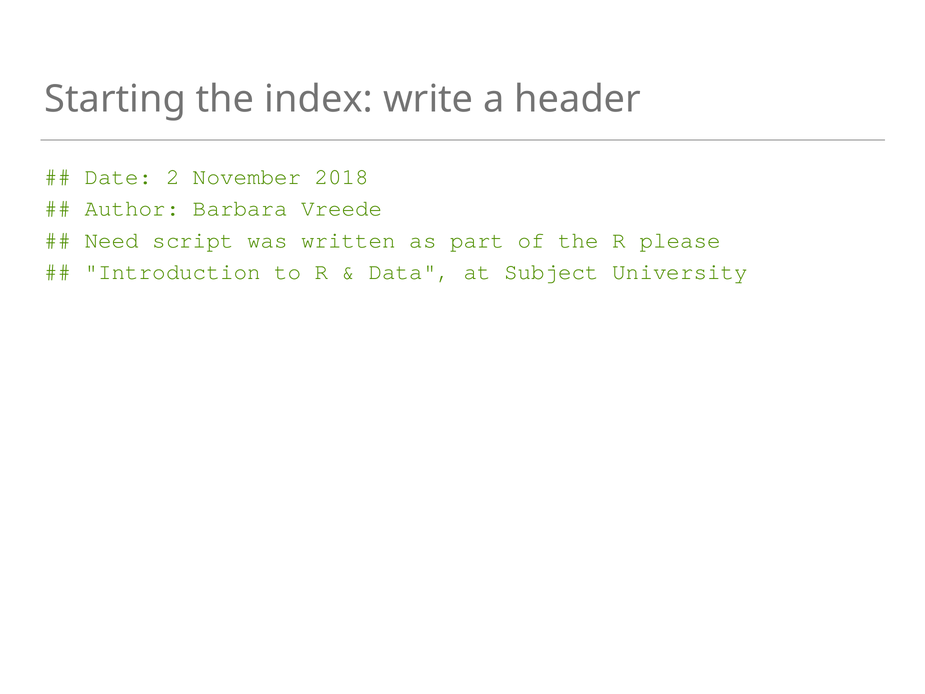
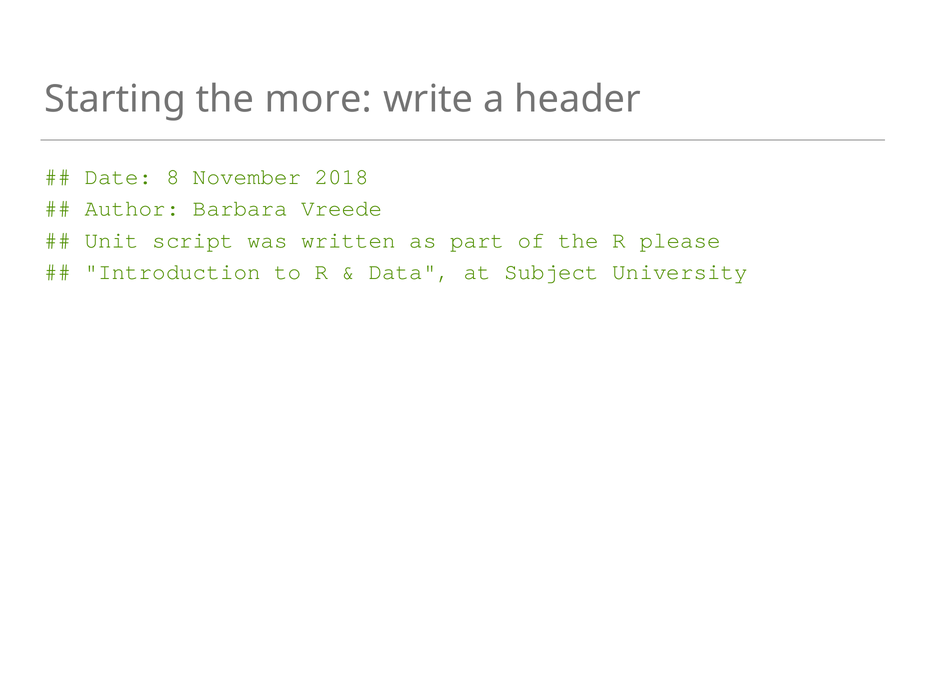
index: index -> more (319, 99)
2: 2 -> 8 (173, 177)
Need: Need -> Unit (112, 240)
